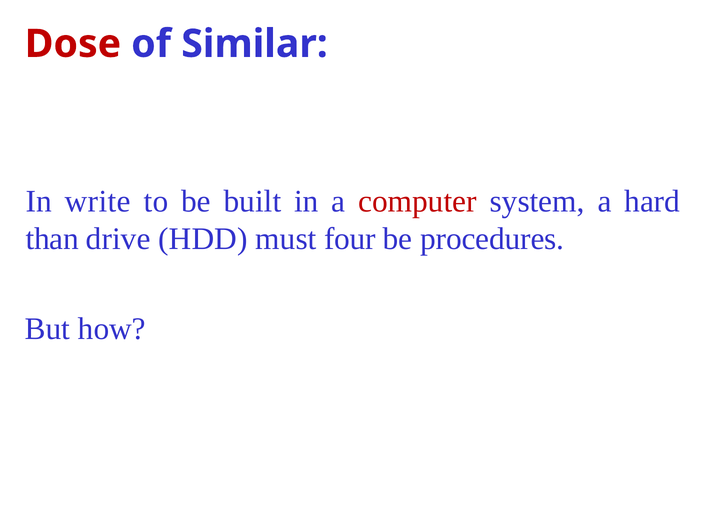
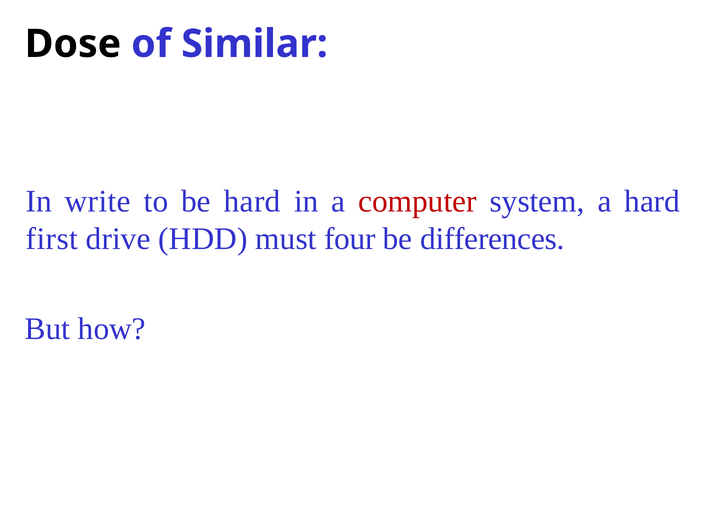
Dose colour: red -> black (73, 44)
be built: built -> hard (252, 201)
than: than -> first (52, 239)
procedures: procedures -> differences (492, 239)
